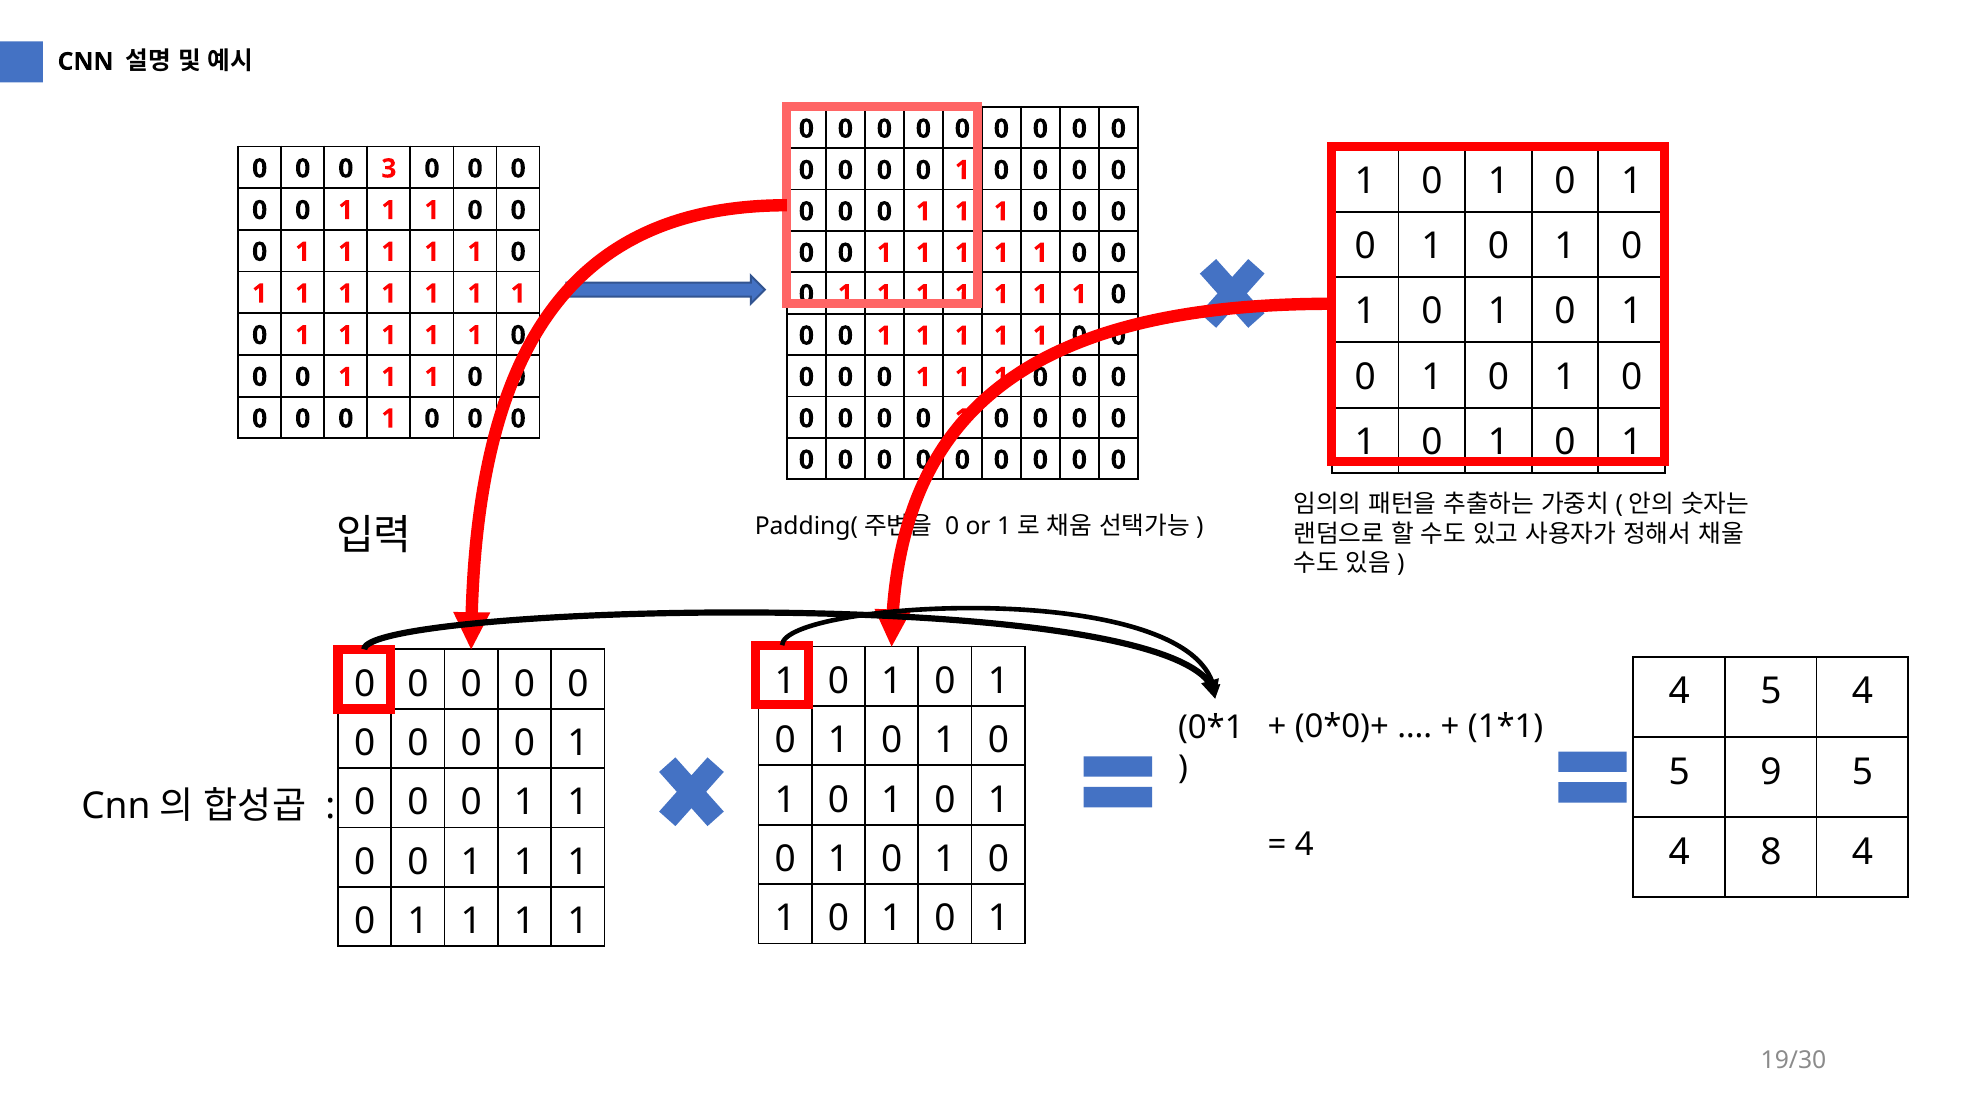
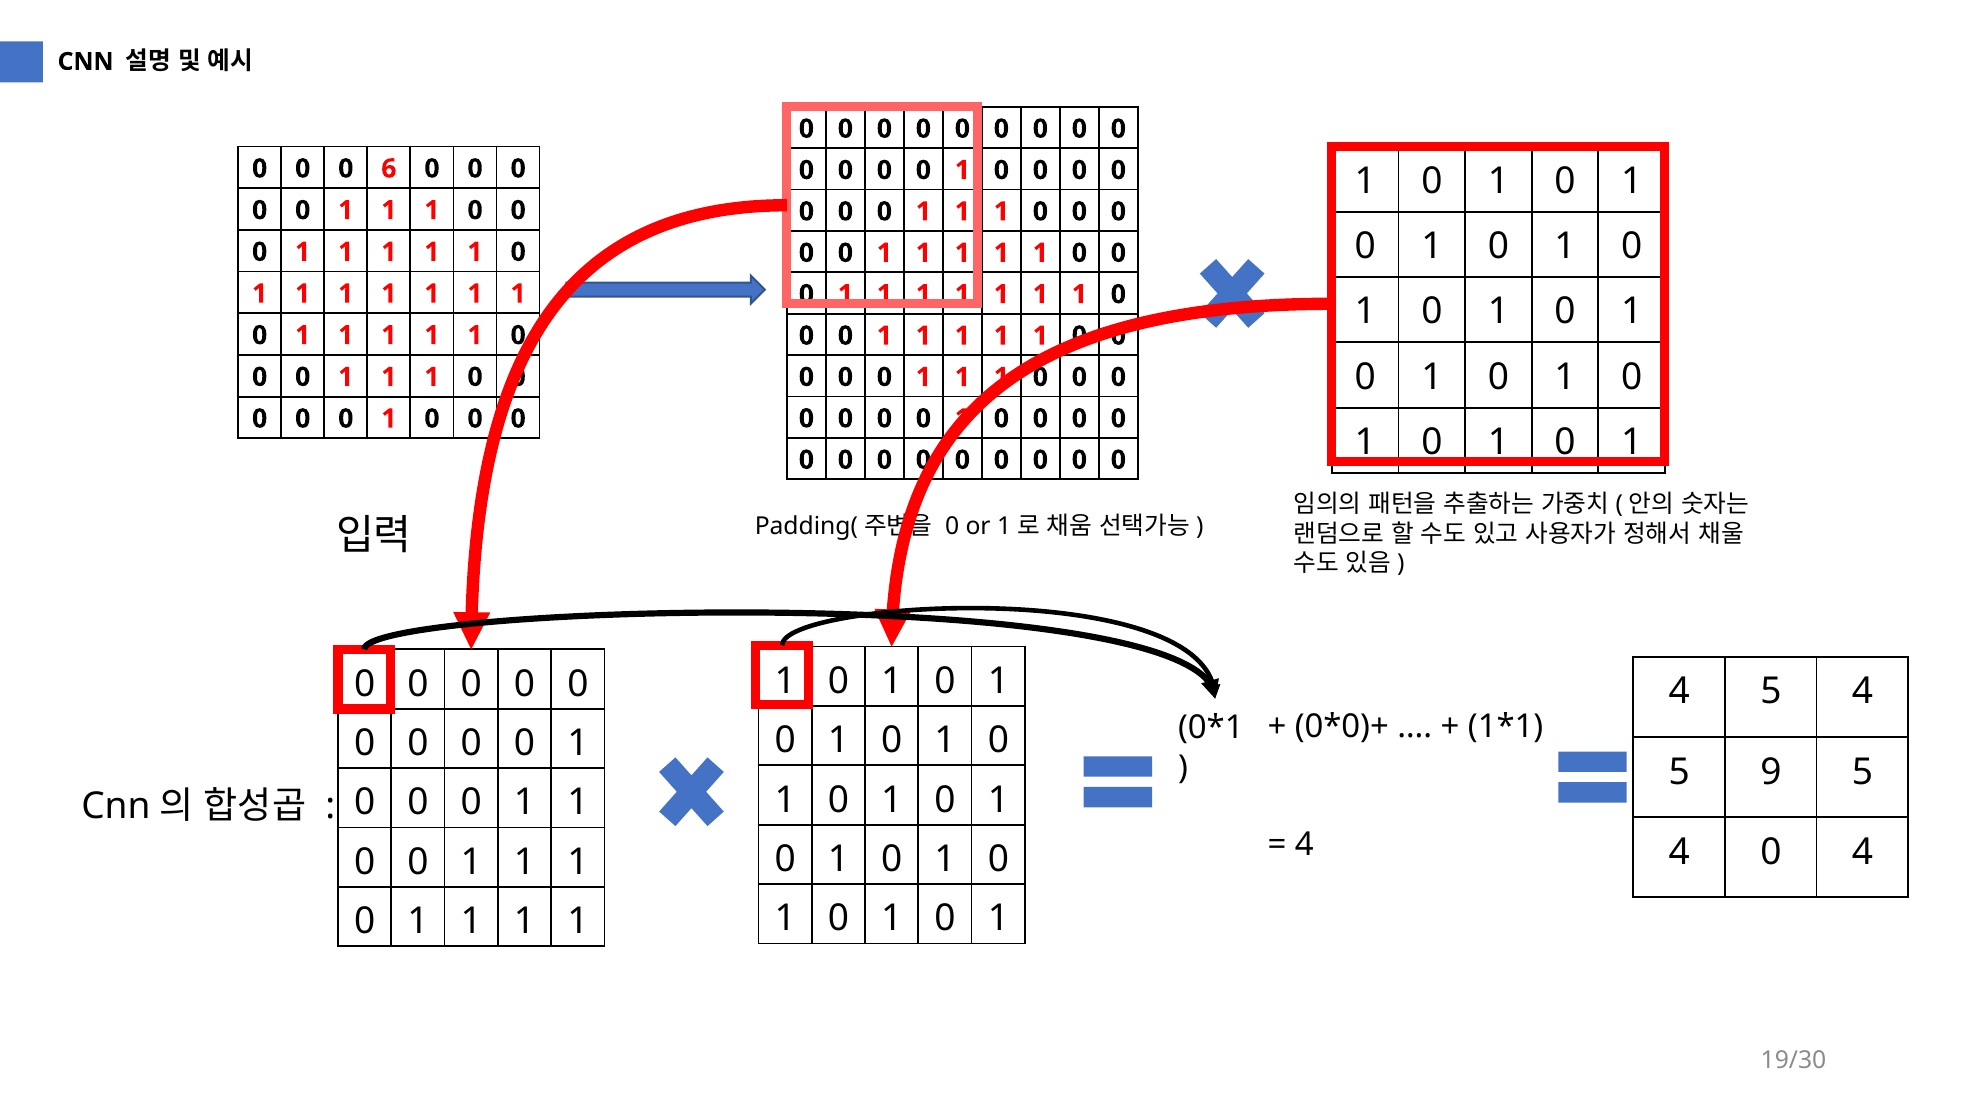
3: 3 -> 6 (389, 169)
4 8: 8 -> 0 (1771, 852)
